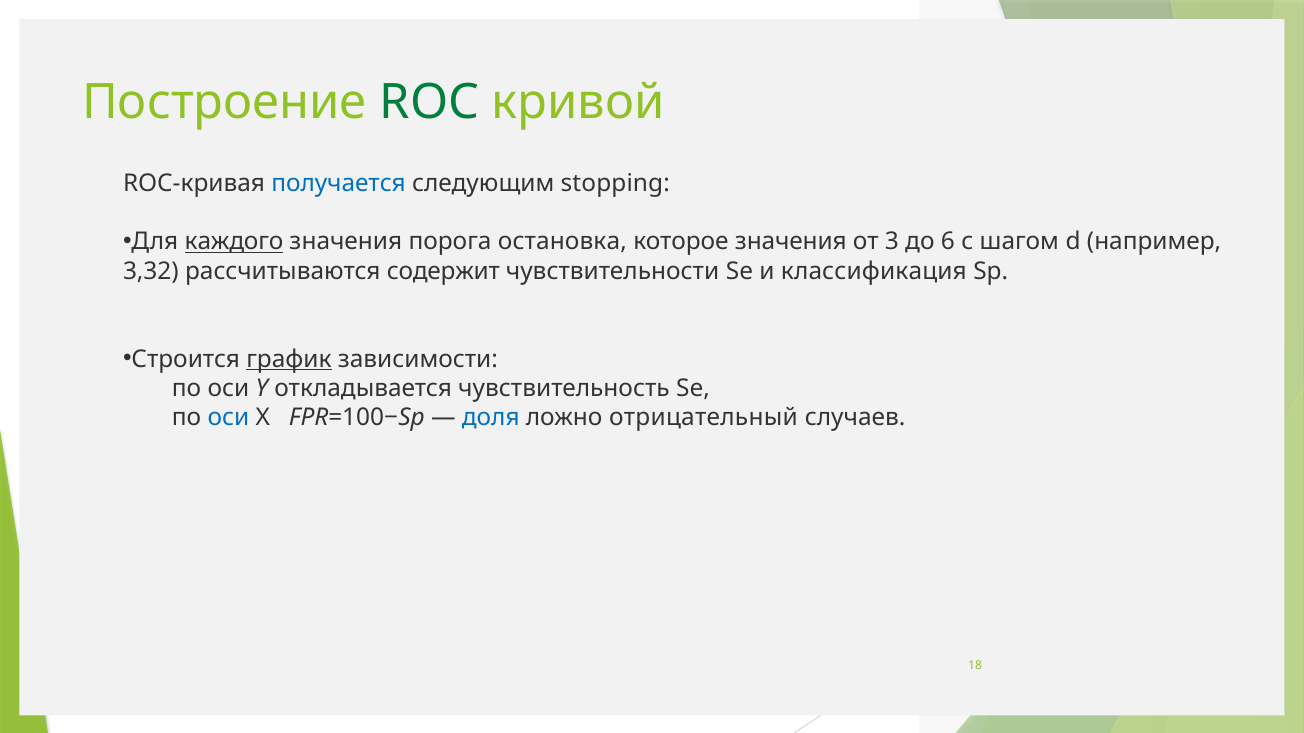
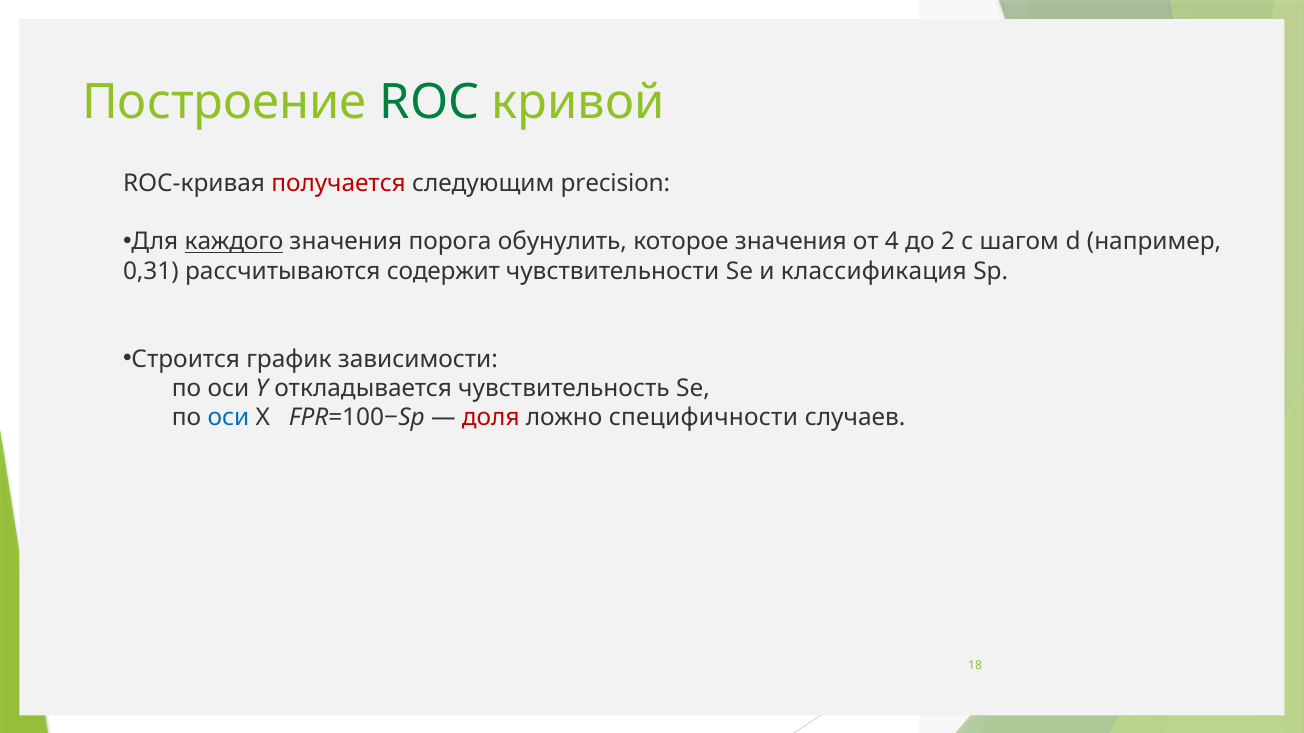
получается colour: blue -> red (339, 183)
stopping: stopping -> precision (615, 183)
остановка: остановка -> обунулить (562, 242)
3: 3 -> 4 (892, 242)
6: 6 -> 2 (948, 242)
3,32: 3,32 -> 0,31 (151, 271)
график underline: present -> none (289, 359)
доля colour: blue -> red (491, 418)
отрицательный: отрицательный -> специфичности (703, 418)
